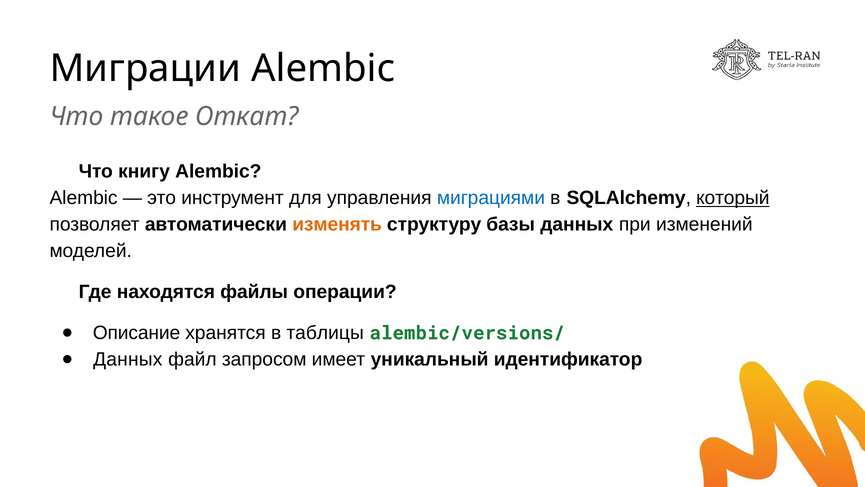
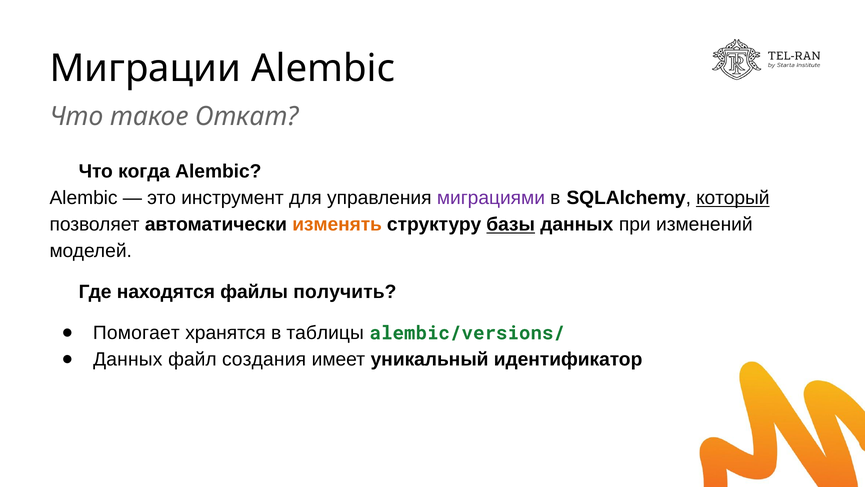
книгу: книгу -> когда (144, 171)
миграциями colour: blue -> purple (491, 198)
базы underline: none -> present (511, 224)
операции: операции -> получить (345, 292)
Описание: Описание -> Помогает (136, 333)
запросом: запросом -> создания (264, 359)
